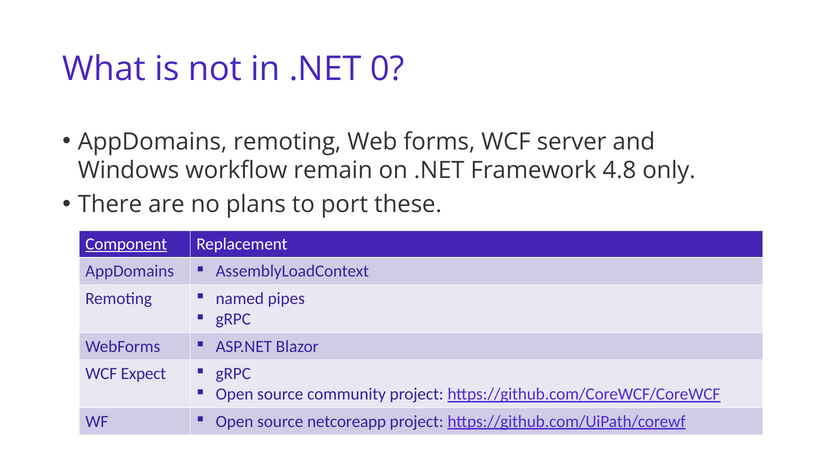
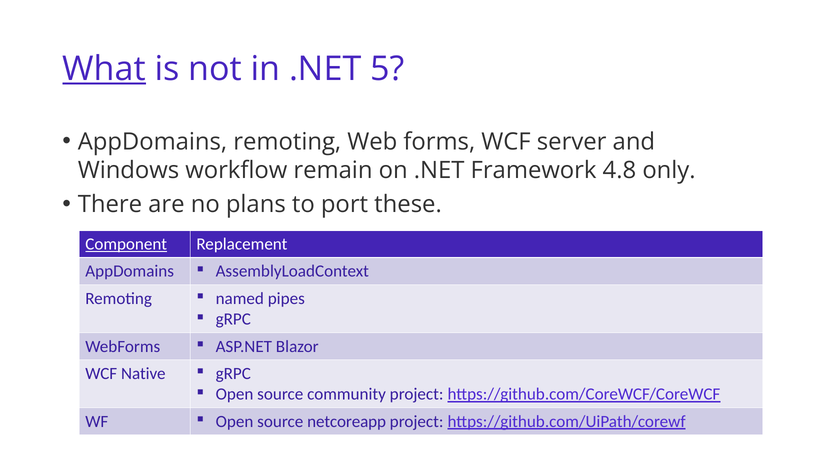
What underline: none -> present (104, 69)
0: 0 -> 5 (387, 69)
Expect: Expect -> Native (143, 373)
